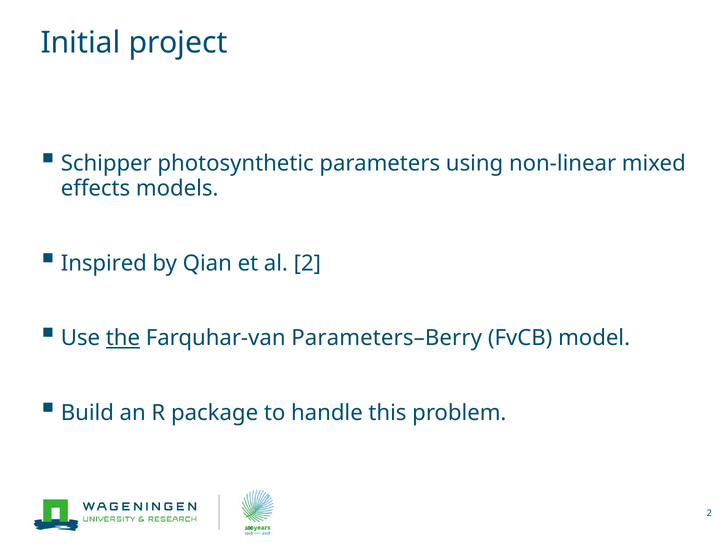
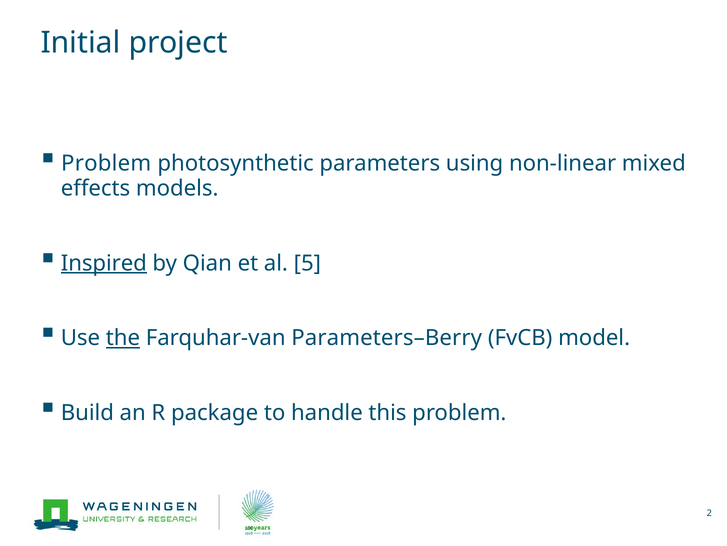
Schipper: Schipper -> Problem (106, 163)
Inspired underline: none -> present (104, 263)
al 2: 2 -> 5 (307, 263)
